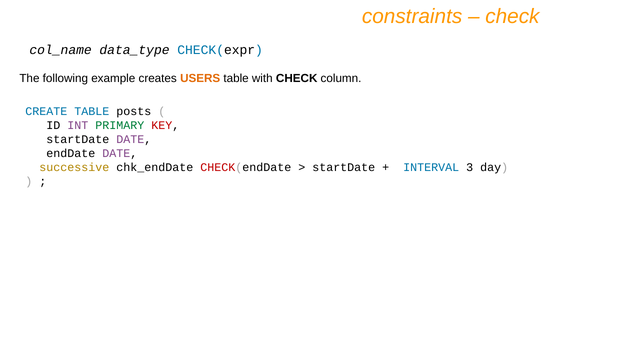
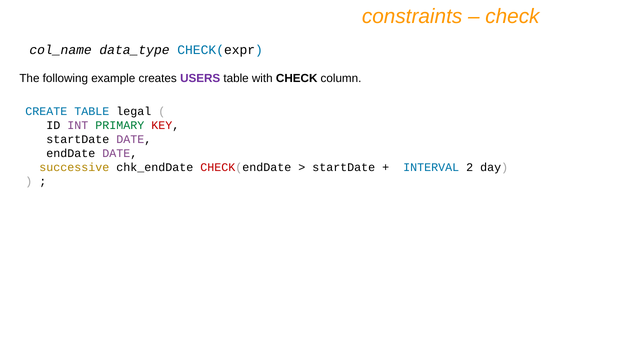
USERS colour: orange -> purple (200, 78)
posts: posts -> legal (134, 111)
3: 3 -> 2 (470, 167)
